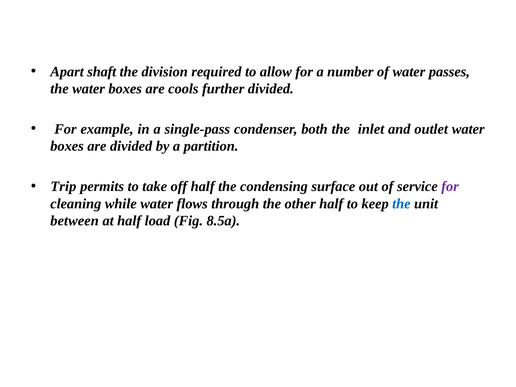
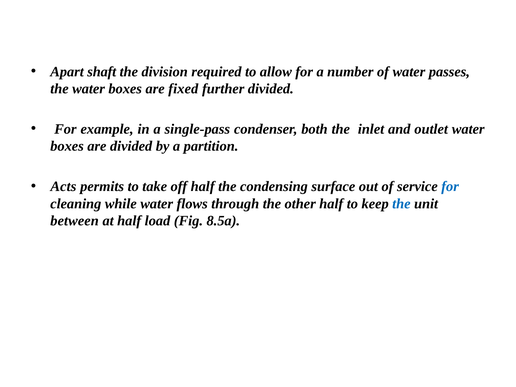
cools: cools -> fixed (183, 89)
Trip: Trip -> Acts (63, 186)
for colour: purple -> blue (450, 186)
